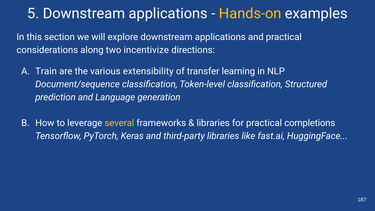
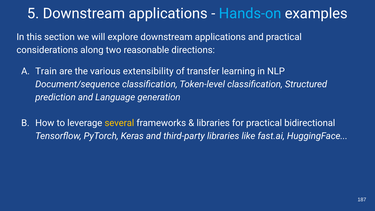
Hands-on colour: yellow -> light blue (250, 14)
incentivize: incentivize -> reasonable (146, 50)
completions: completions -> bidirectional (310, 123)
